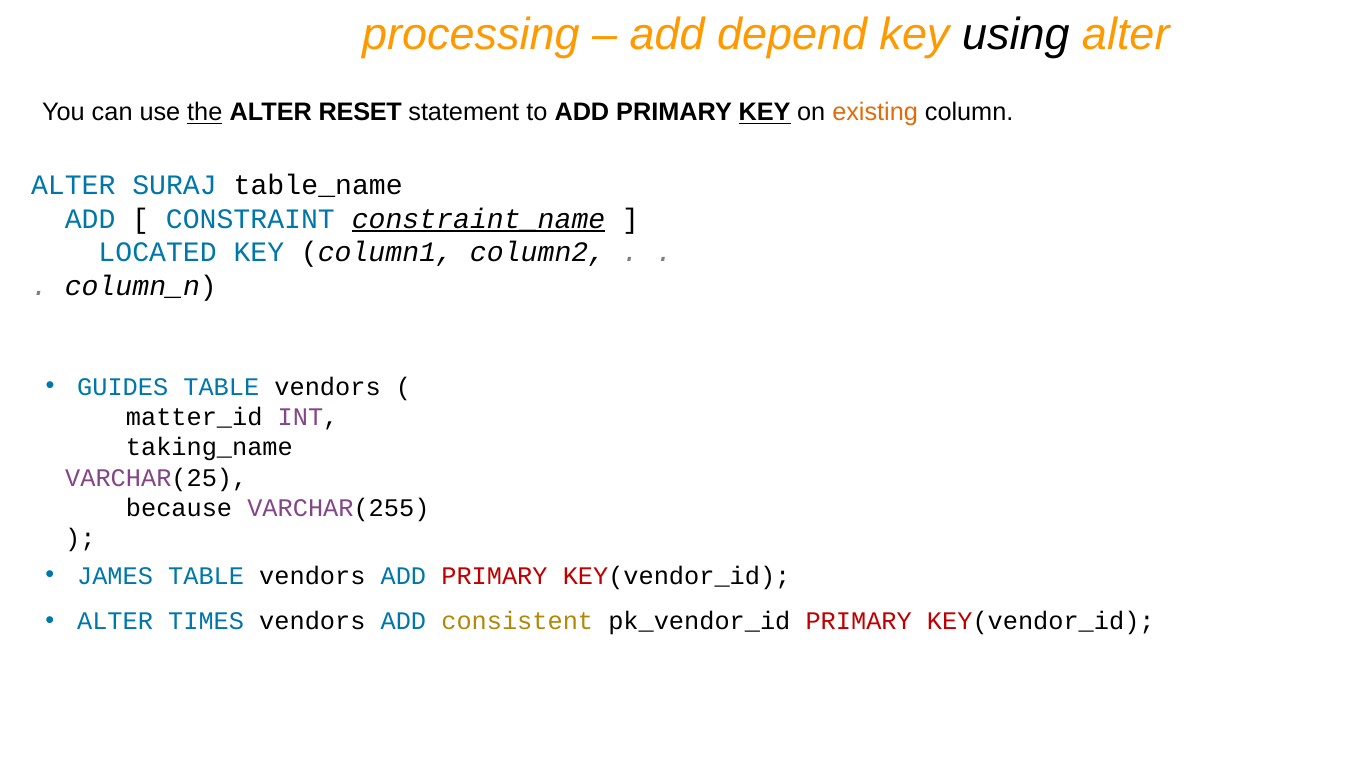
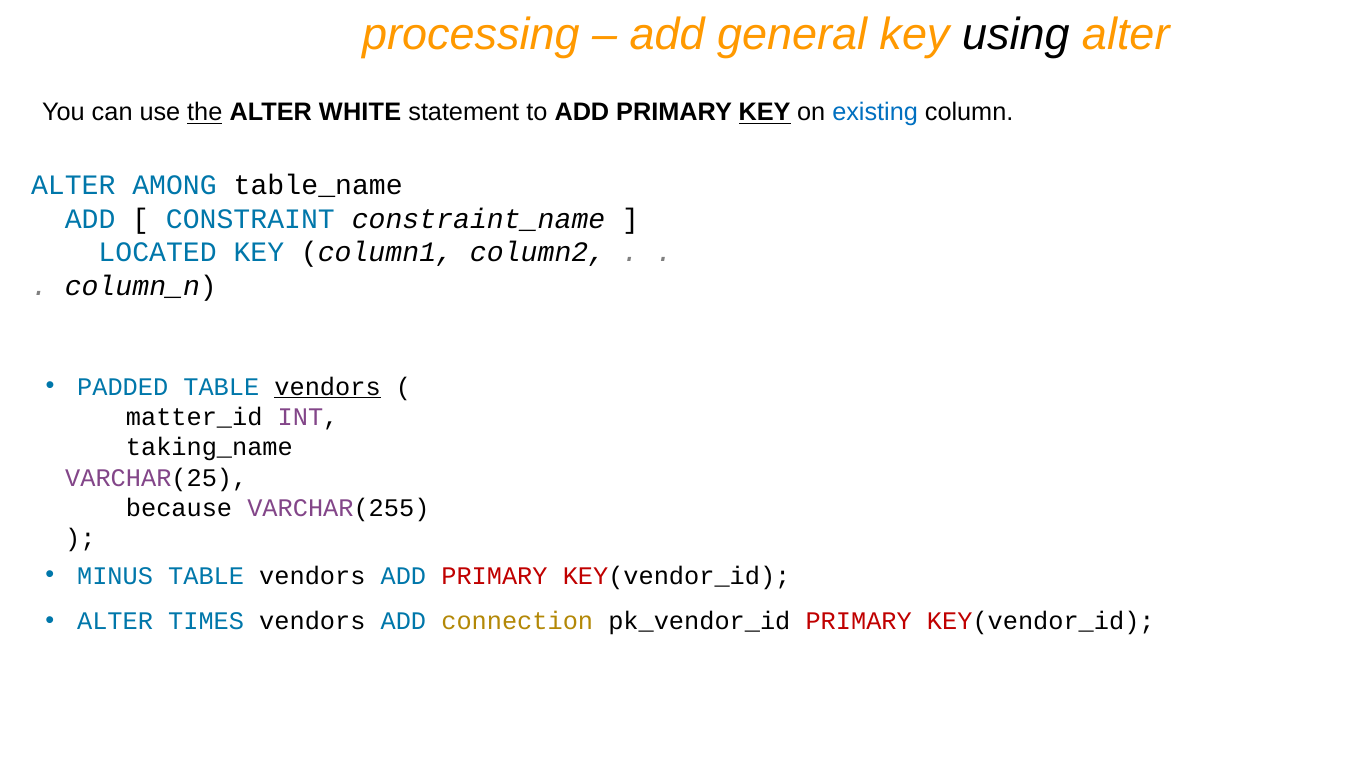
depend: depend -> general (792, 35)
RESET: RESET -> WHITE (360, 112)
existing colour: orange -> blue (875, 112)
SURAJ: SURAJ -> AMONG (175, 185)
constraint_name underline: present -> none (479, 219)
GUIDES: GUIDES -> PADDED (123, 387)
vendors underline: none -> present (328, 387)
JAMES: JAMES -> MINUS (115, 576)
consistent: consistent -> connection (517, 621)
